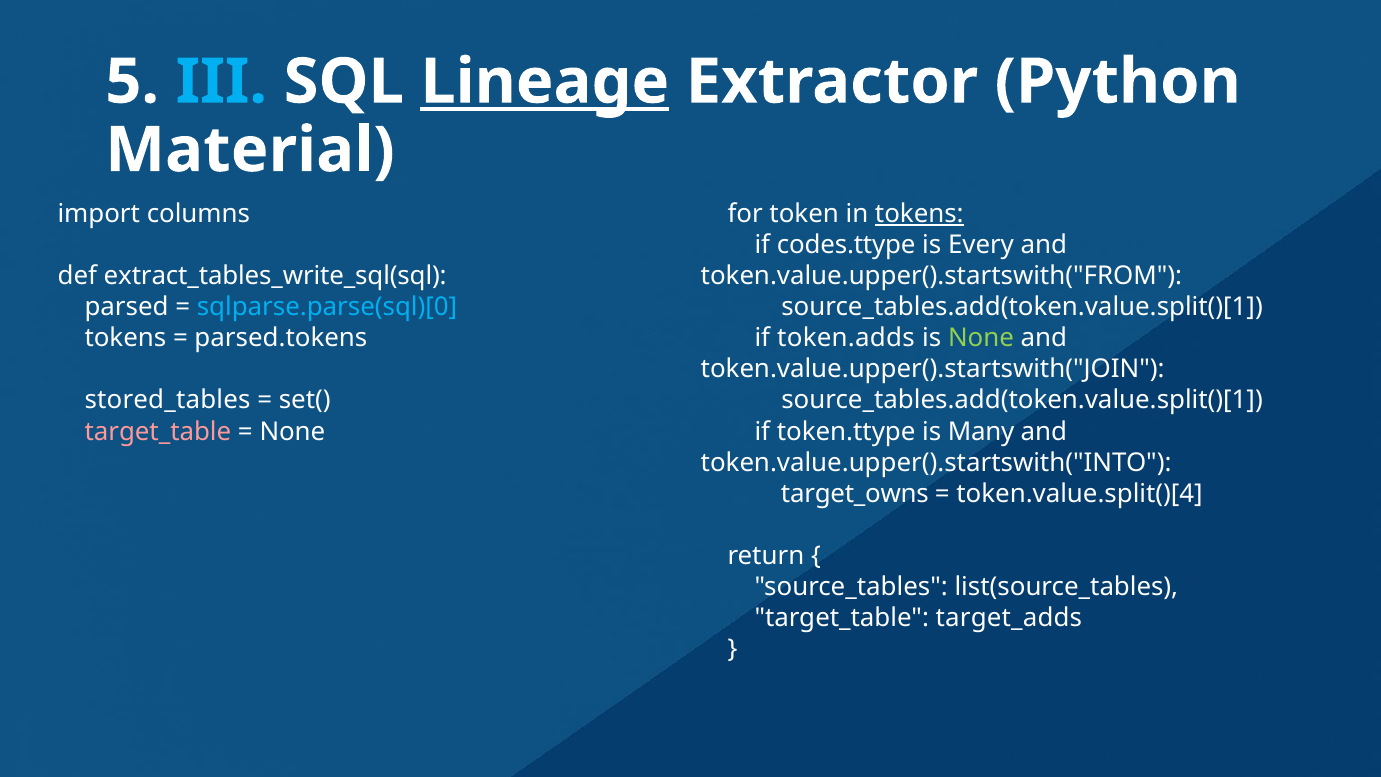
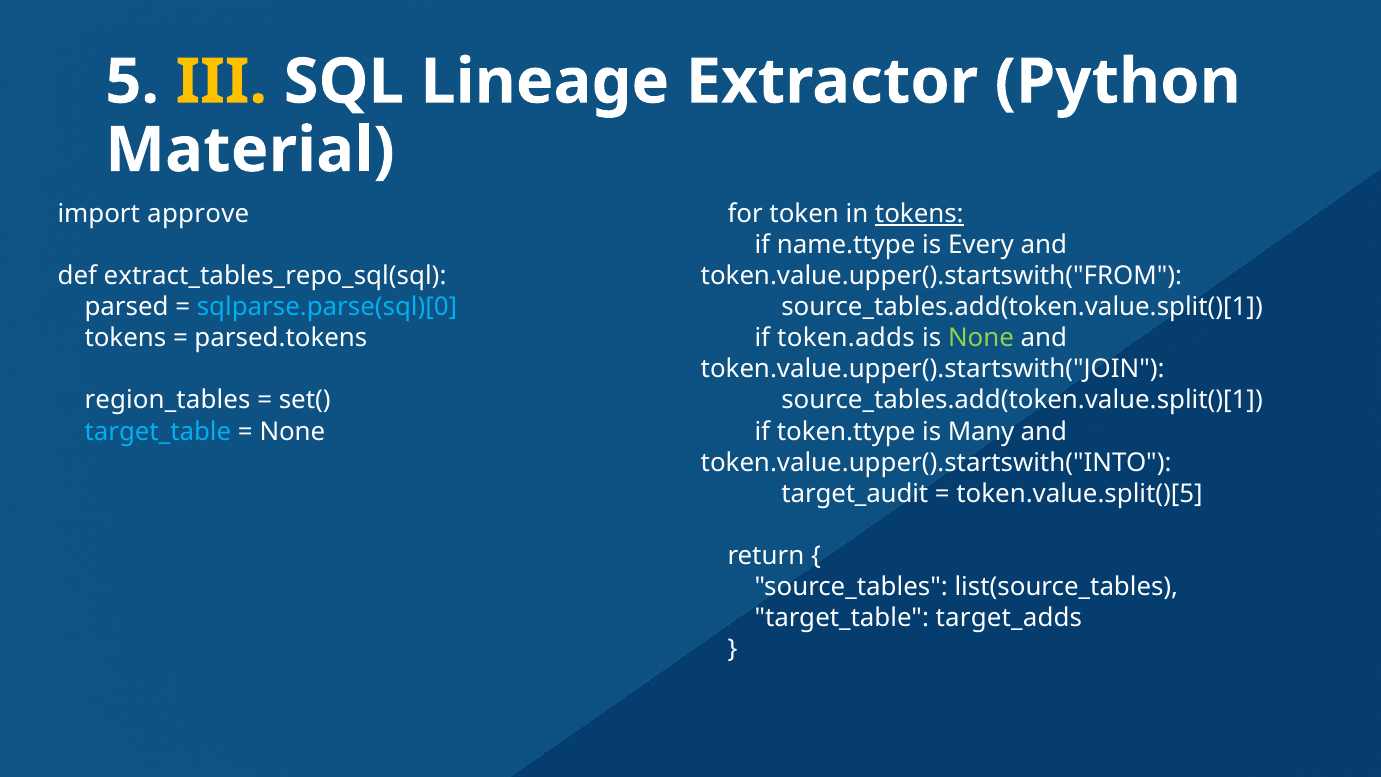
III colour: light blue -> yellow (221, 82)
Lineage underline: present -> none (545, 82)
columns: columns -> approve (198, 214)
codes.ttype: codes.ttype -> name.ttype (846, 245)
extract_tables_write_sql(sql: extract_tables_write_sql(sql -> extract_tables_repo_sql(sql (275, 276)
stored_tables: stored_tables -> region_tables (168, 400)
target_table colour: pink -> light blue (158, 431)
target_owns: target_owns -> target_audit (855, 494)
token.value.split()[4: token.value.split()[4 -> token.value.split()[5 (1080, 494)
